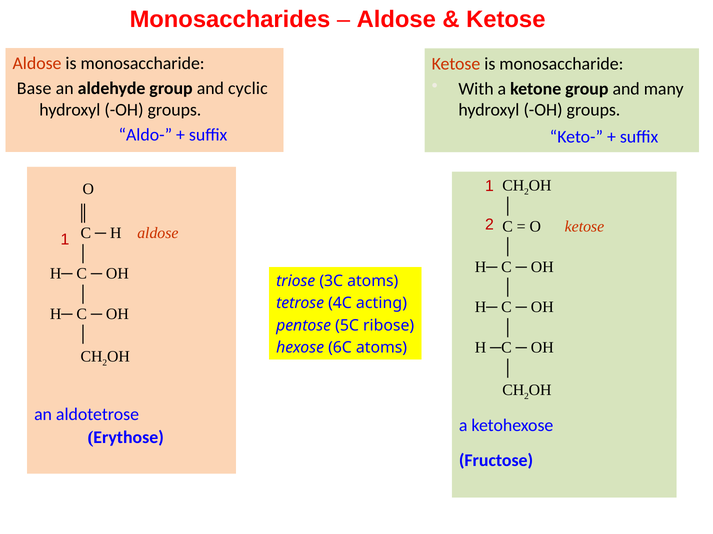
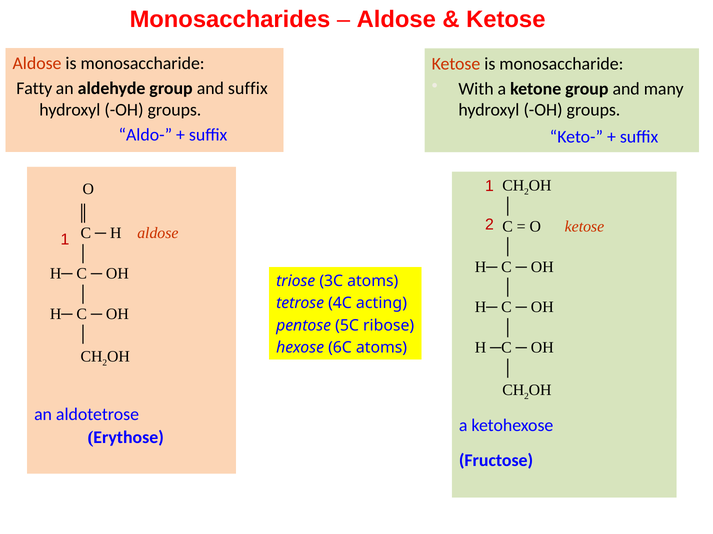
Base: Base -> Fatty (34, 89)
and cyclic: cyclic -> suffix (248, 89)
